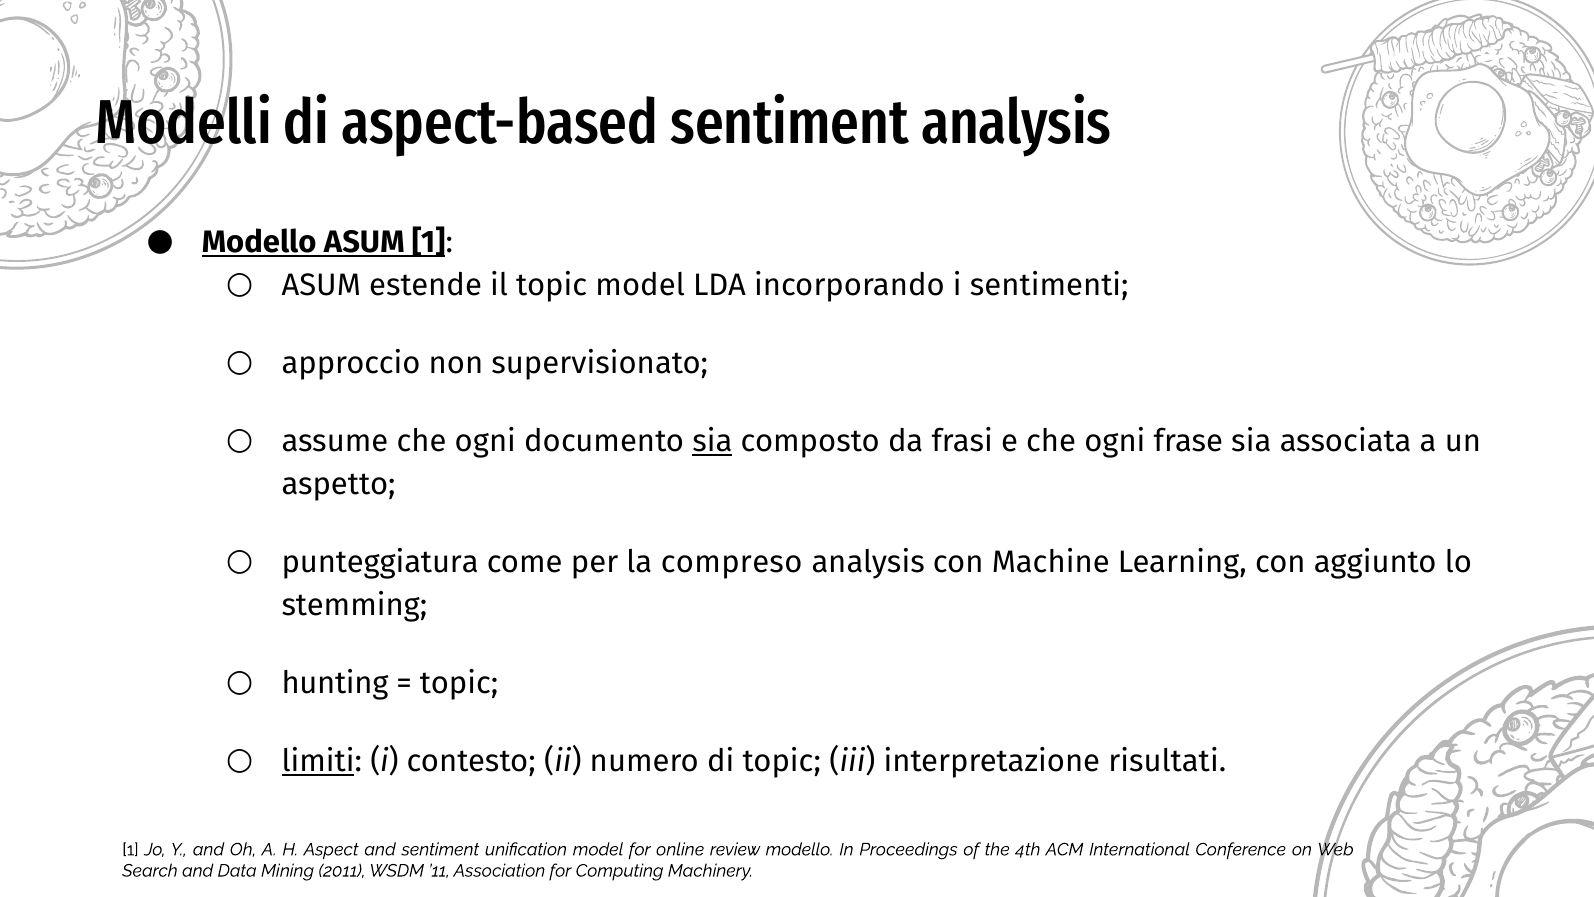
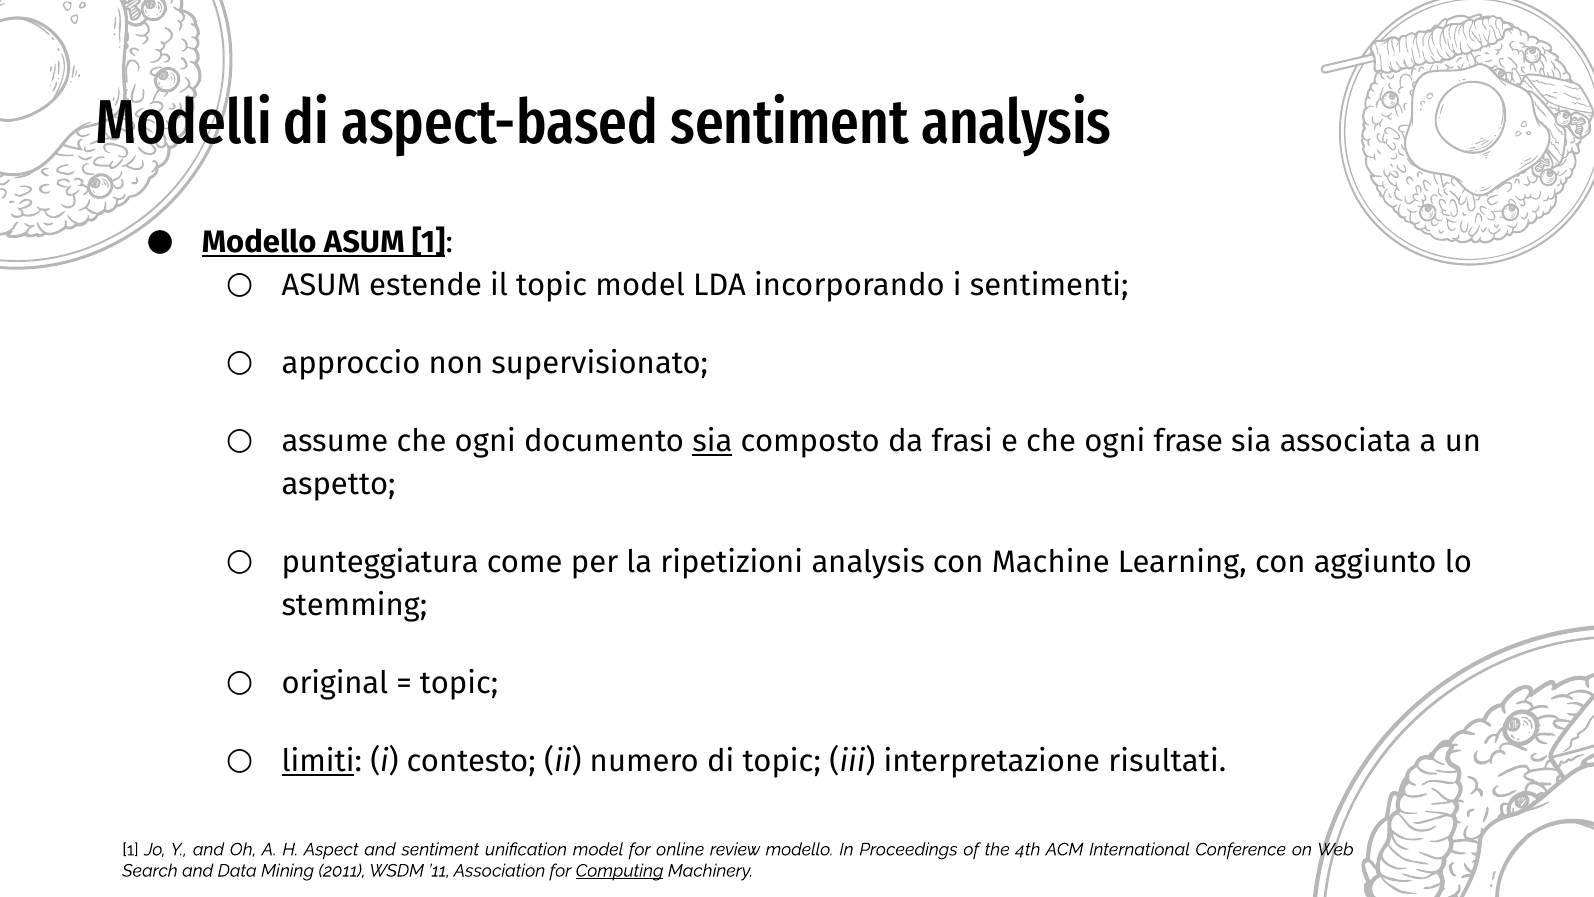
compreso: compreso -> ripetizioni (732, 562)
hunting: hunting -> original (335, 683)
Computing underline: none -> present (620, 870)
